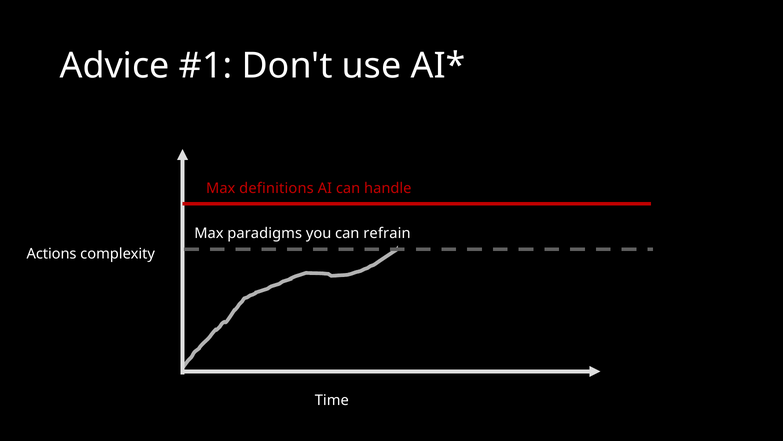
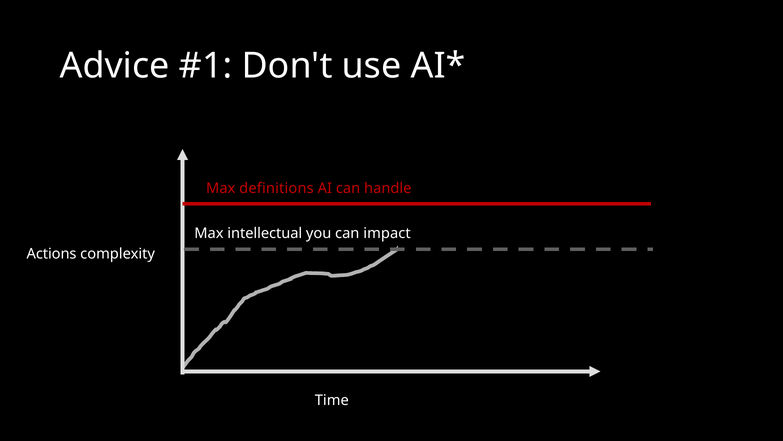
paradigms: paradigms -> intellectual (265, 233)
refrain: refrain -> impact (387, 233)
